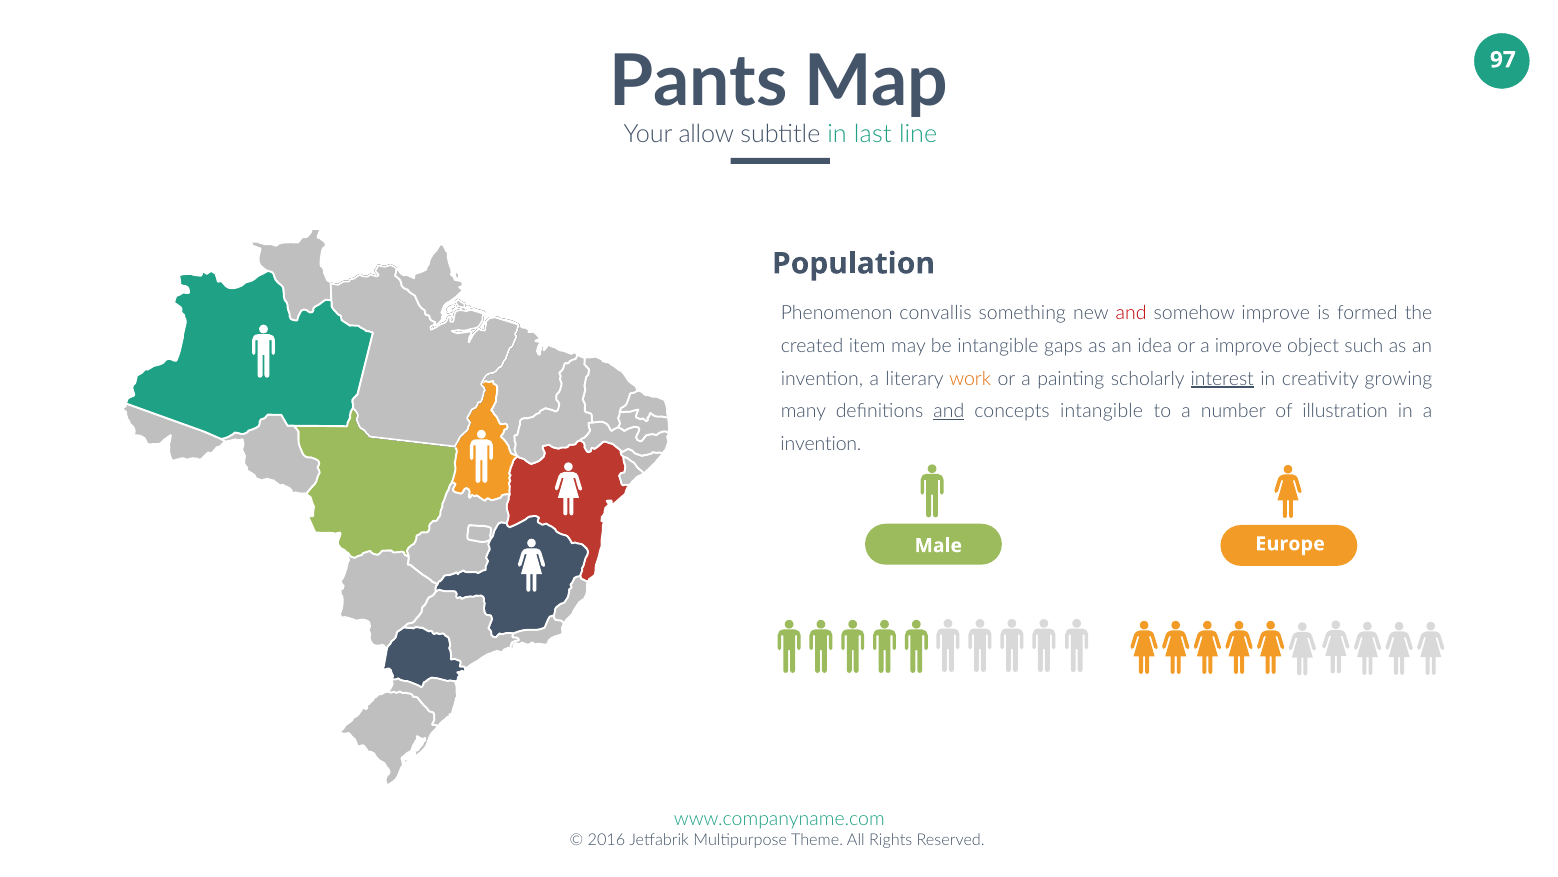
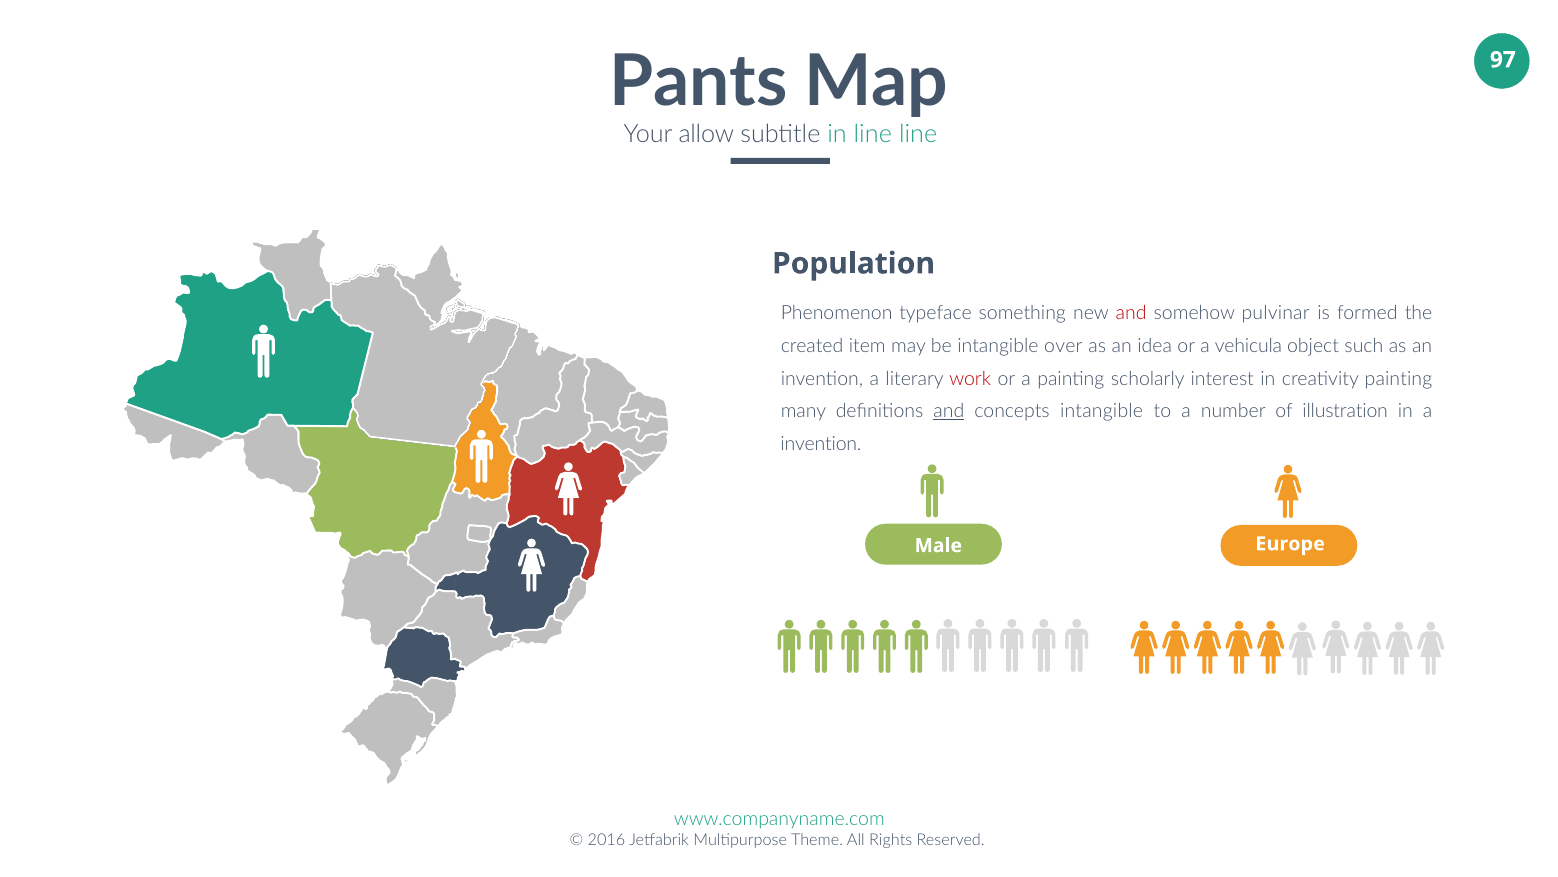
in last: last -> line (873, 134)
convallis: convallis -> typeface (936, 313)
somehow improve: improve -> pulvinar (1276, 313)
gaps: gaps -> over (1063, 346)
a improve: improve -> vehicula (1248, 346)
work colour: orange -> red (970, 378)
interest underline: present -> none (1222, 378)
creativity growing: growing -> painting (1398, 378)
